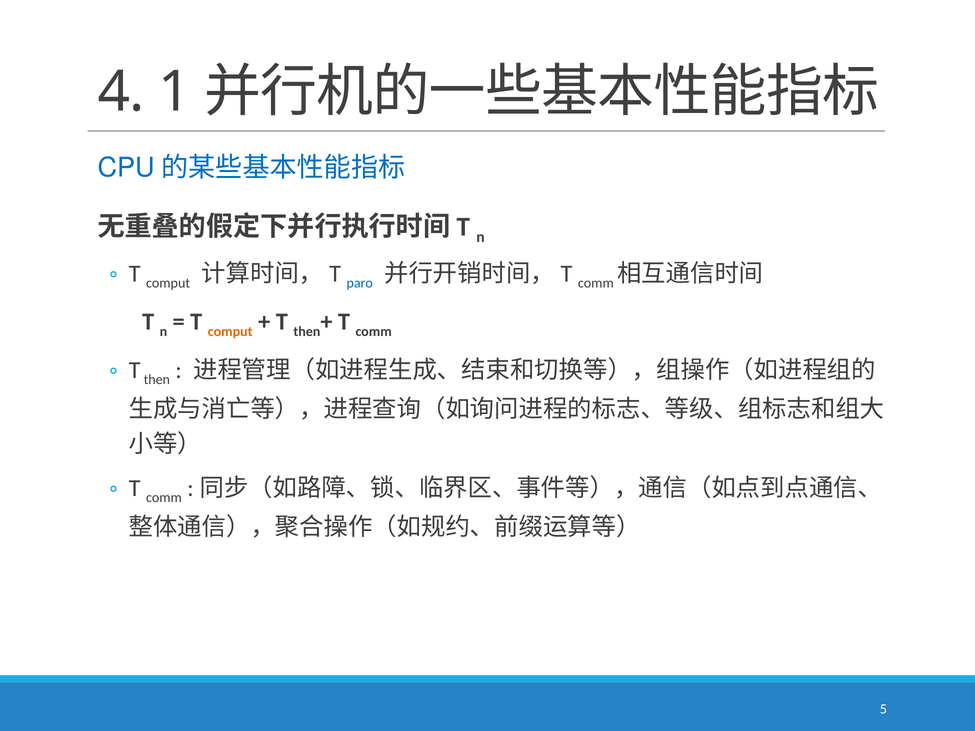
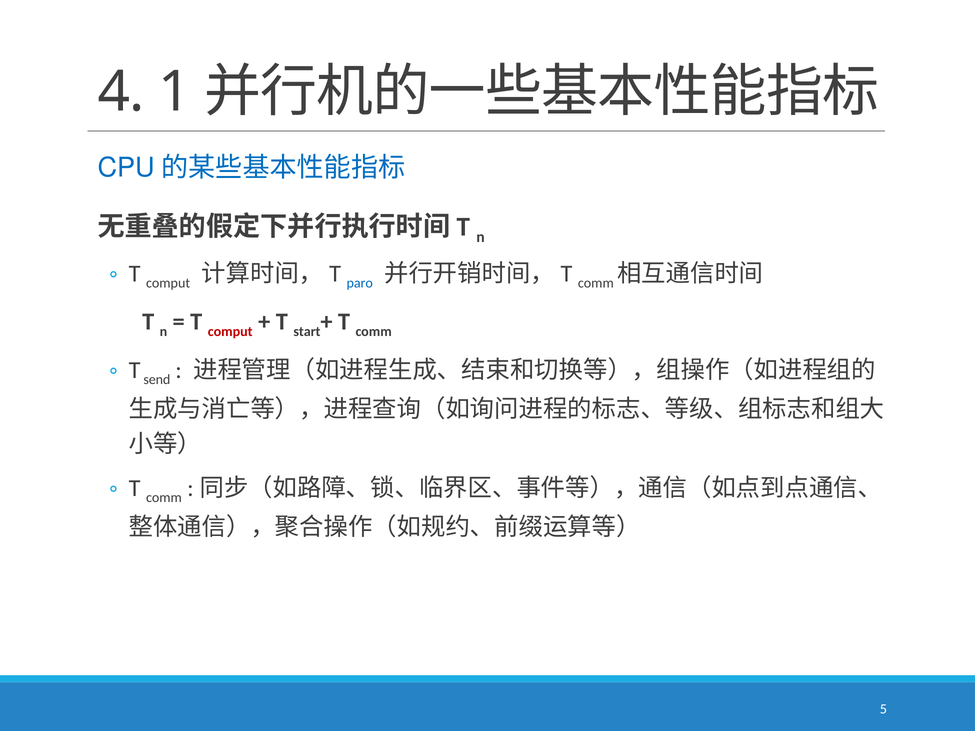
comput colour: orange -> red (230, 331)
then: then -> start (307, 331)
then: then -> send (157, 380)
